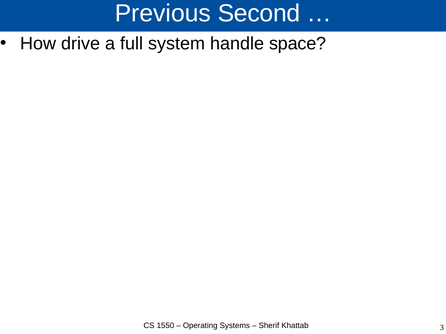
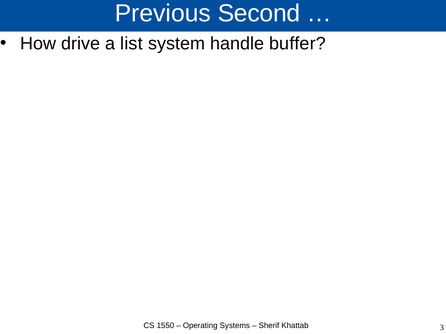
full: full -> list (132, 44)
space: space -> buffer (298, 44)
